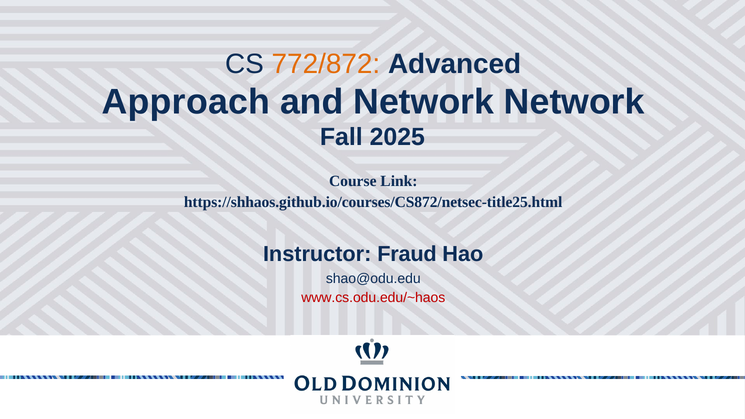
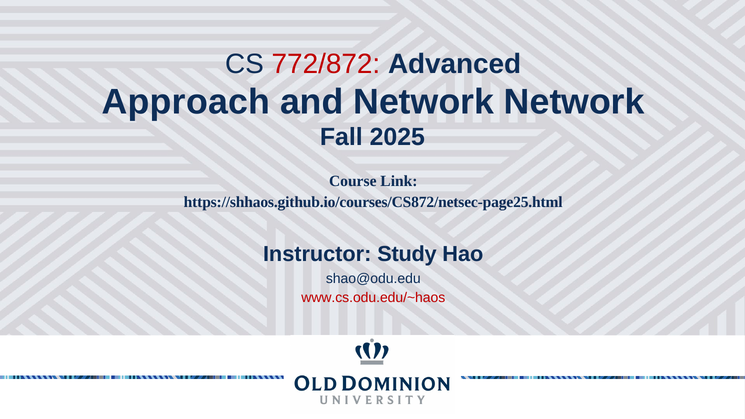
772/872 colour: orange -> red (326, 64)
https://shhaos.github.io/courses/CS872/netsec-title25.html: https://shhaos.github.io/courses/CS872/netsec-title25.html -> https://shhaos.github.io/courses/CS872/netsec-page25.html (373, 202)
Fraud: Fraud -> Study (407, 254)
